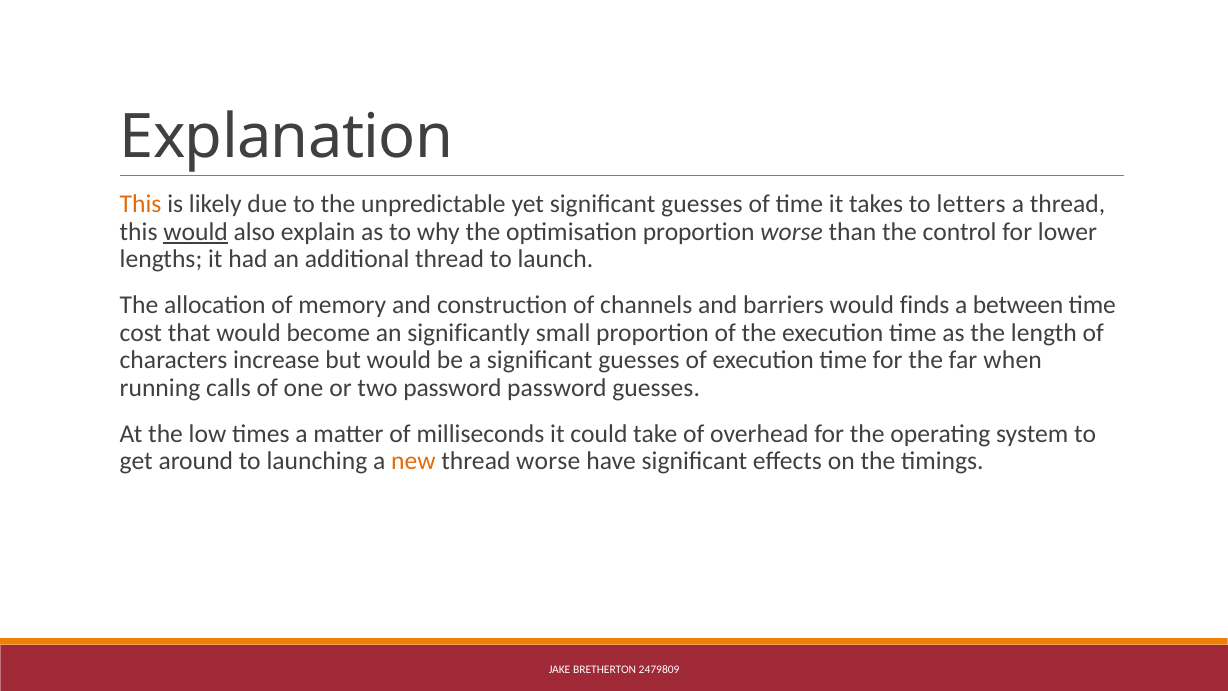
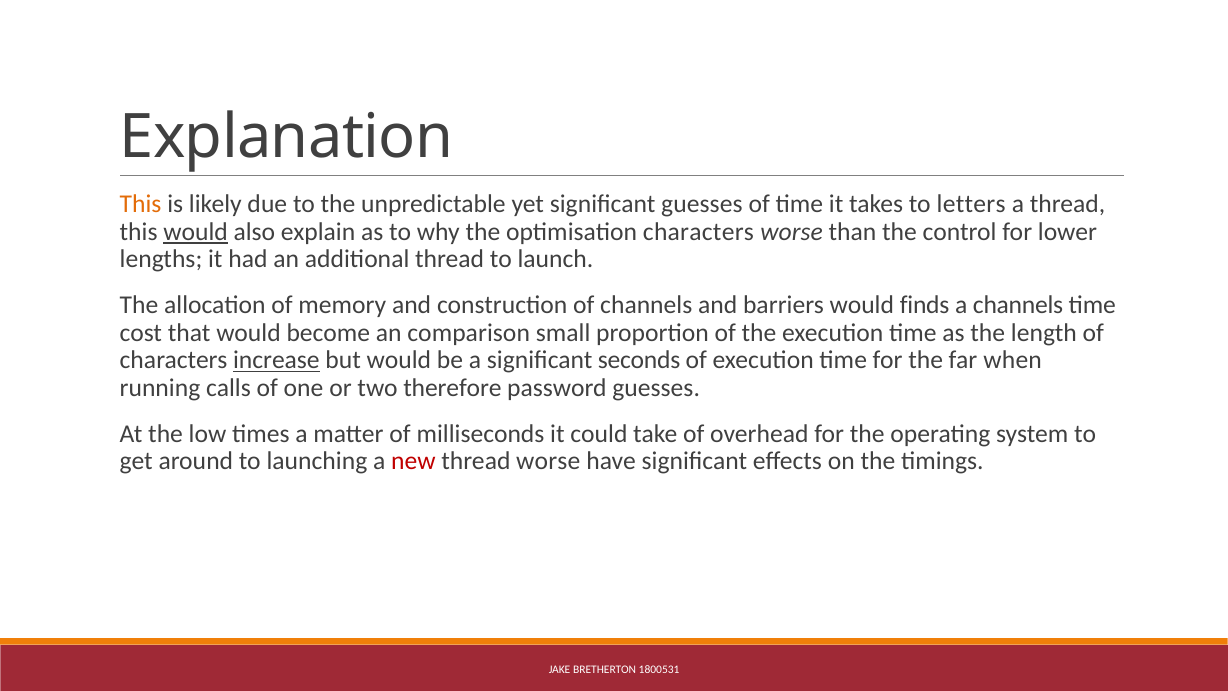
optimisation proportion: proportion -> characters (698, 232)
a between: between -> channels (1018, 305)
significantly: significantly -> comparison (469, 333)
increase underline: none -> present (276, 360)
a significant guesses: guesses -> seconds (639, 360)
two password: password -> therefore (452, 388)
new colour: orange -> red (413, 461)
2479809: 2479809 -> 1800531 (659, 670)
